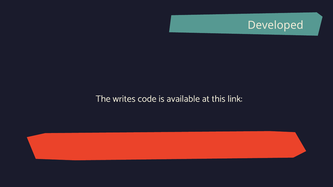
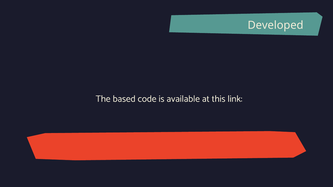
writes: writes -> based (124, 99)
